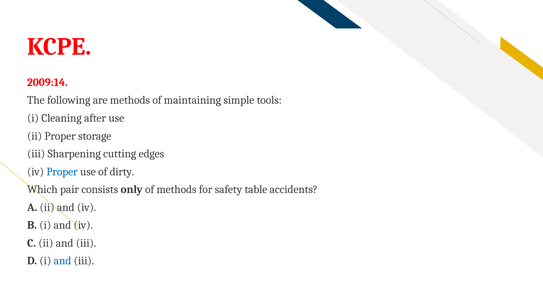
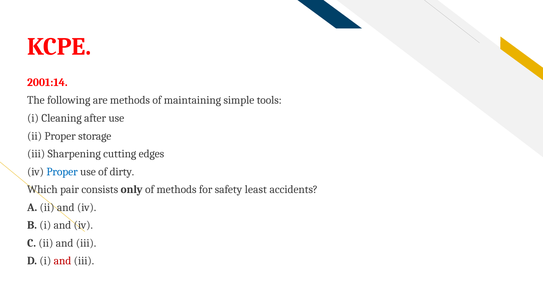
2009:14: 2009:14 -> 2001:14 (47, 83)
table: table -> least (256, 190)
and colour: blue -> red (62, 261)
